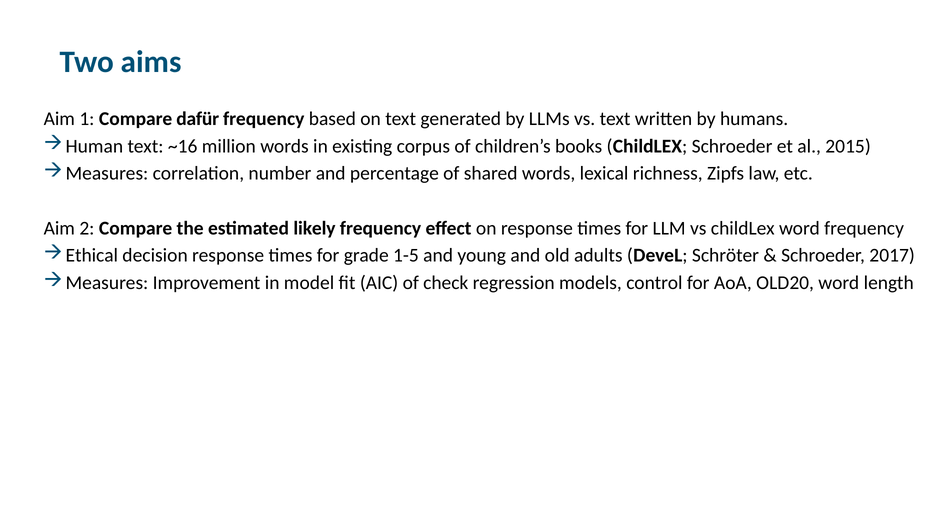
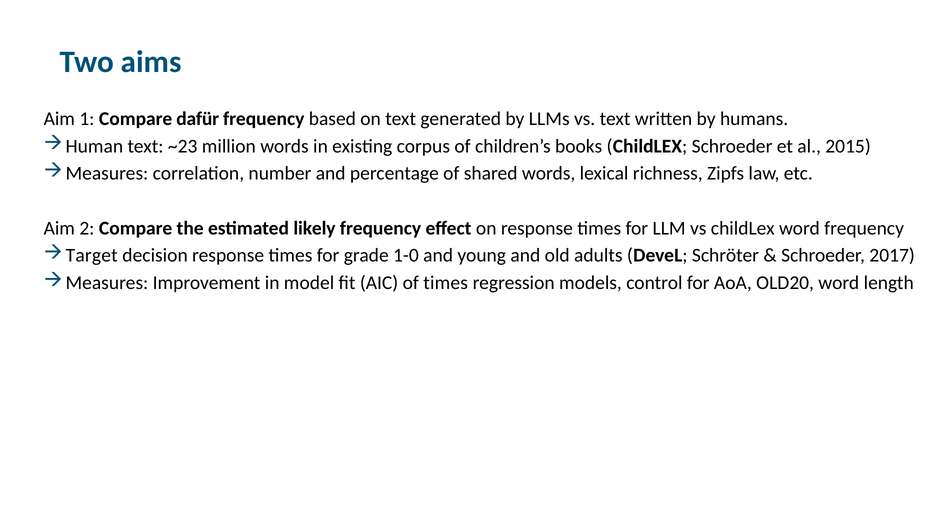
~16: ~16 -> ~23 (183, 146)
Ethical: Ethical -> Target (92, 255)
1-5: 1-5 -> 1-0 (406, 255)
of check: check -> times (446, 283)
